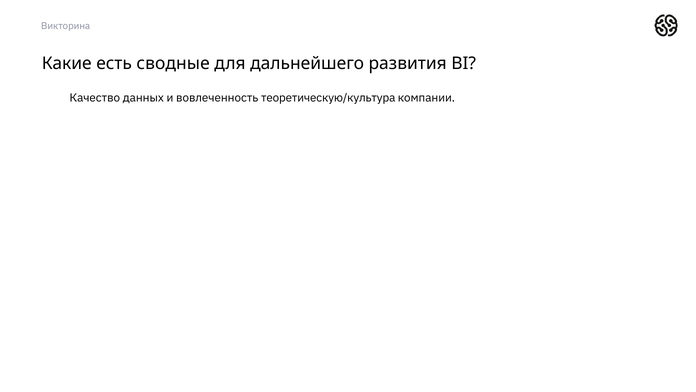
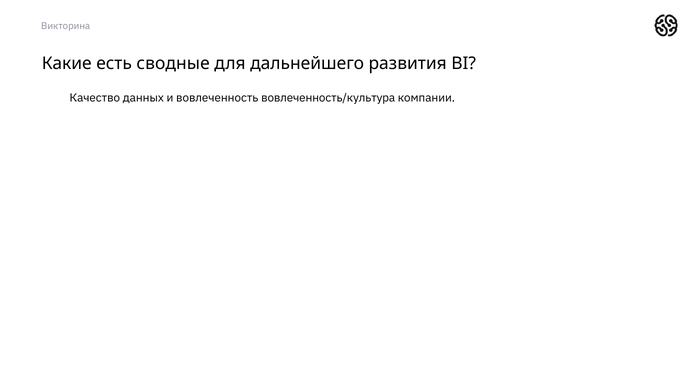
теоретическую/культура: теоретическую/культура -> вовлеченность/культура (328, 98)
